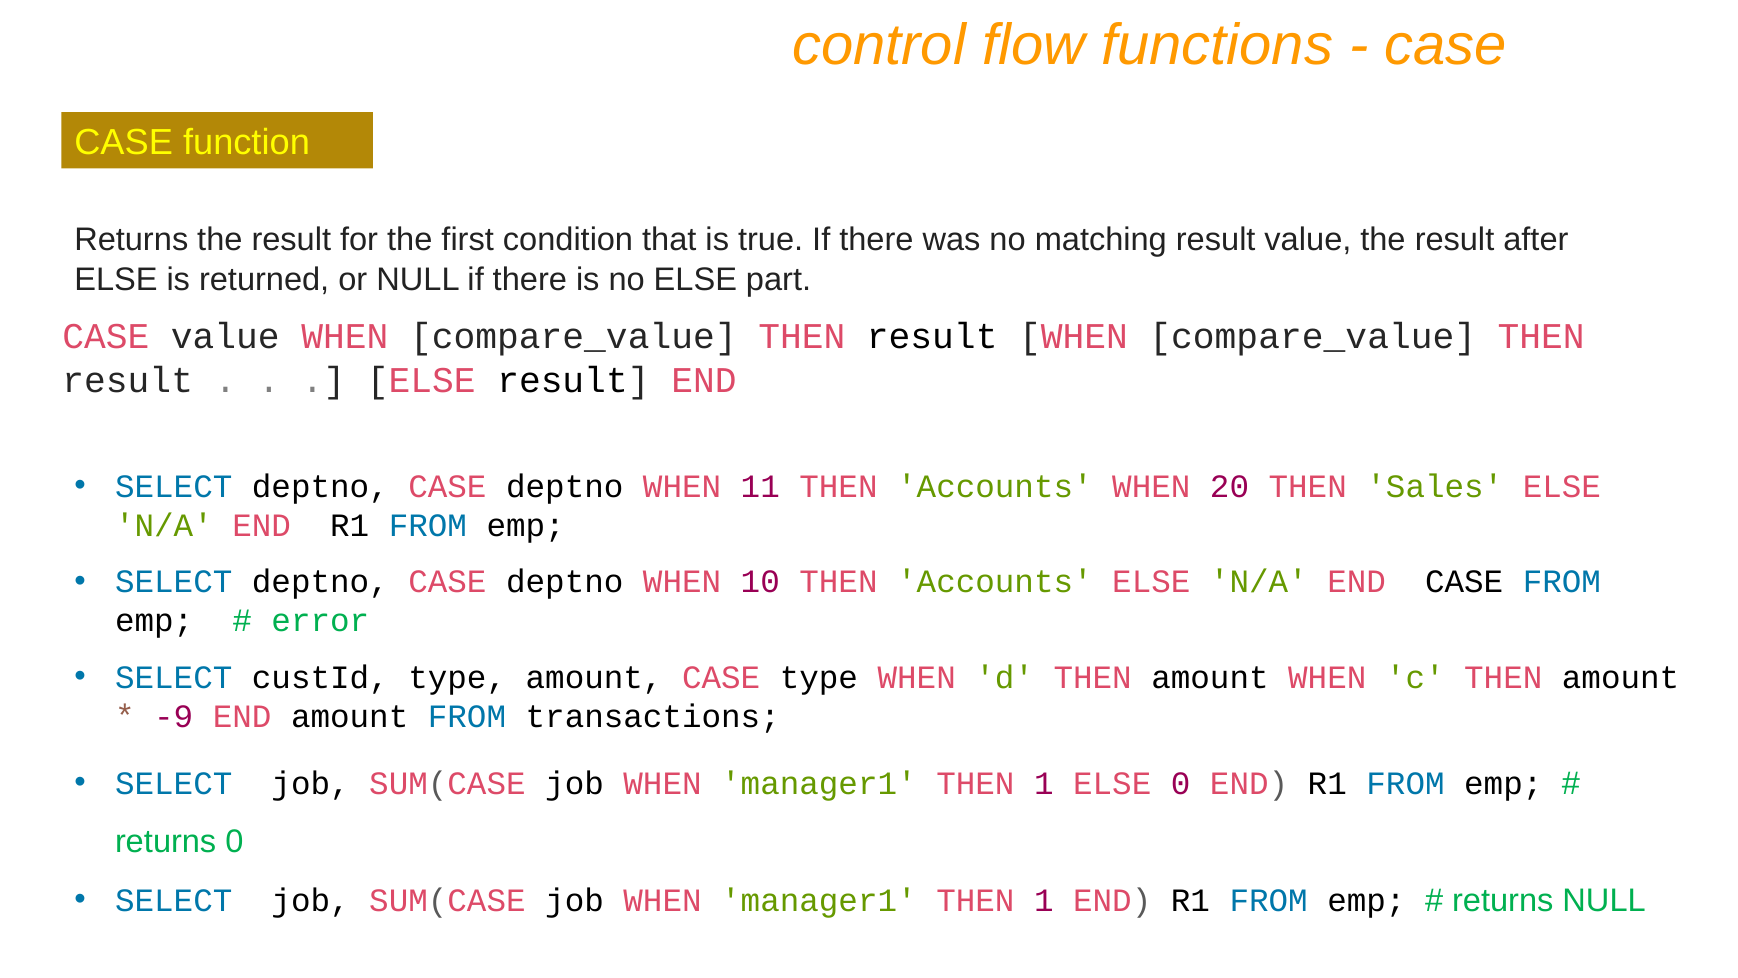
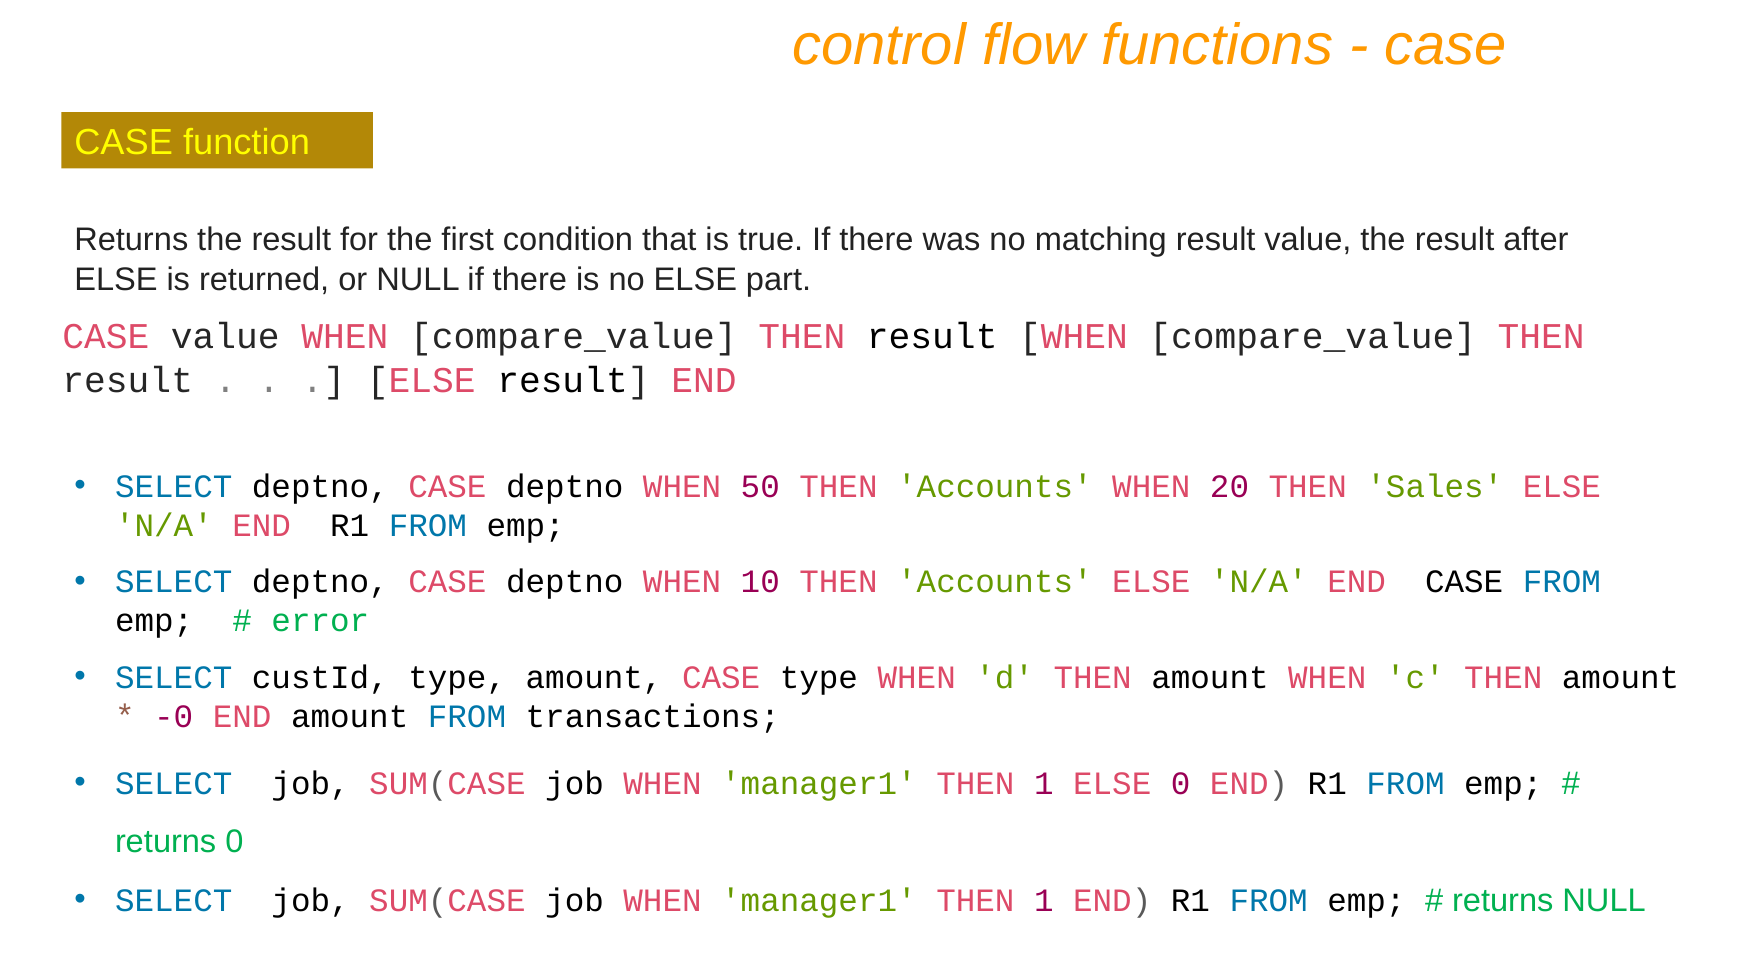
11: 11 -> 50 (760, 486)
-9: -9 -> -0 (174, 716)
